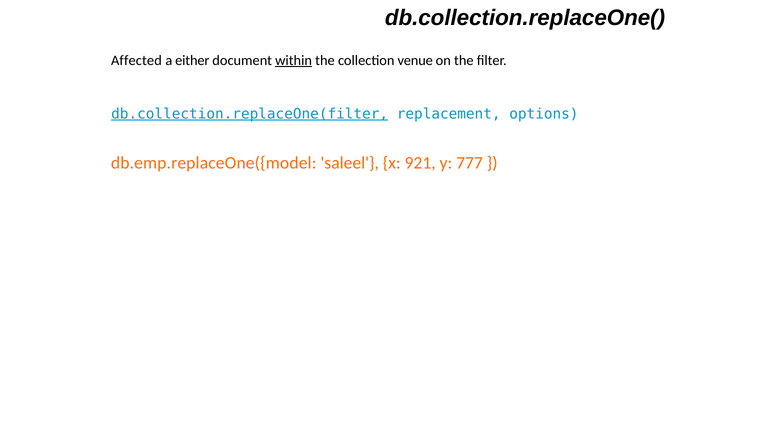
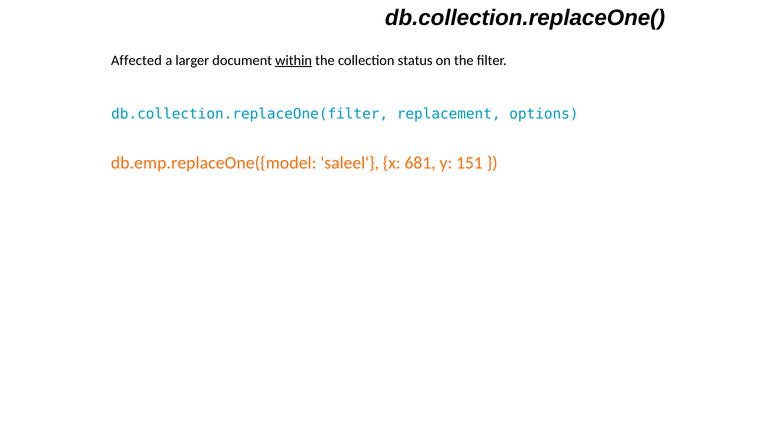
either: either -> larger (192, 60)
venue: venue -> status (415, 60)
db.collection.replaceOne(filter underline: present -> none (250, 114)
921: 921 -> 681 (420, 163)
777: 777 -> 151 (470, 163)
